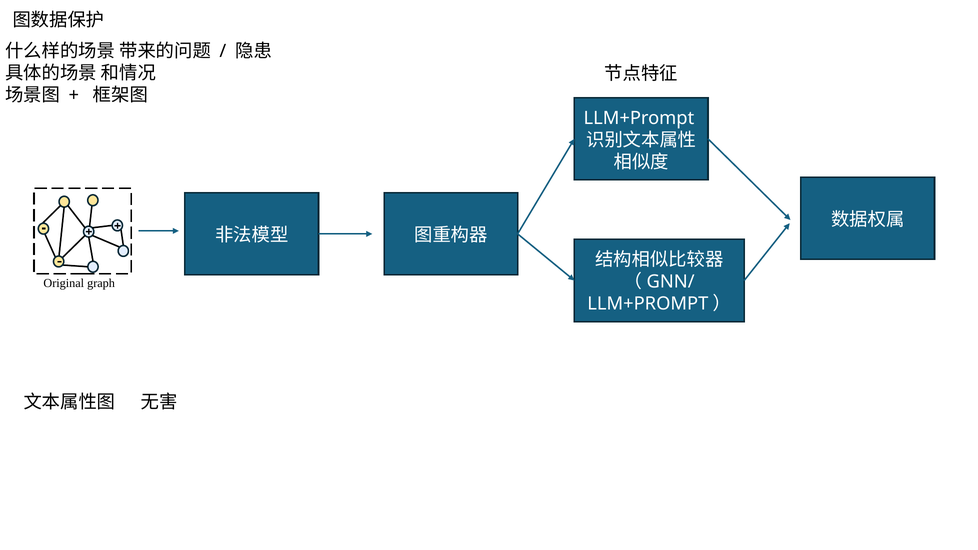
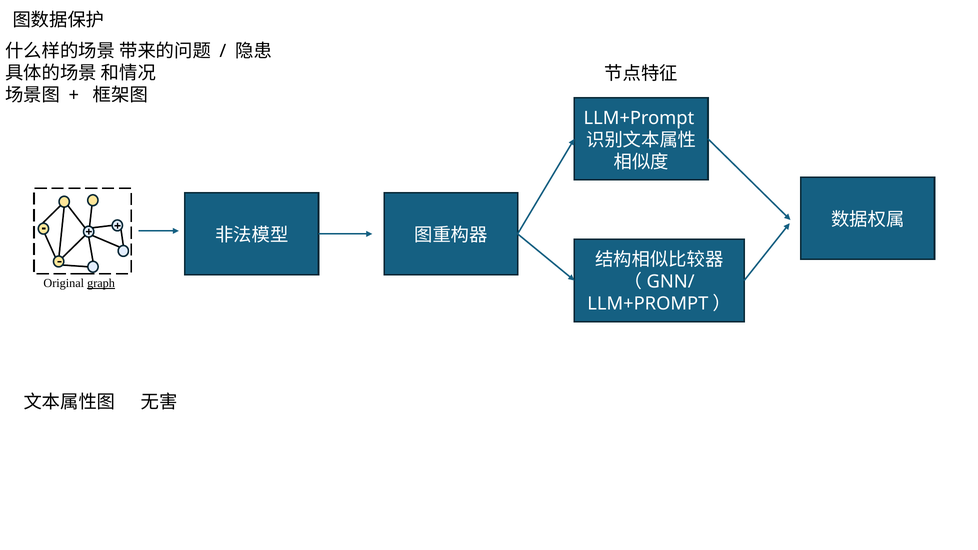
graph underline: none -> present (101, 283)
